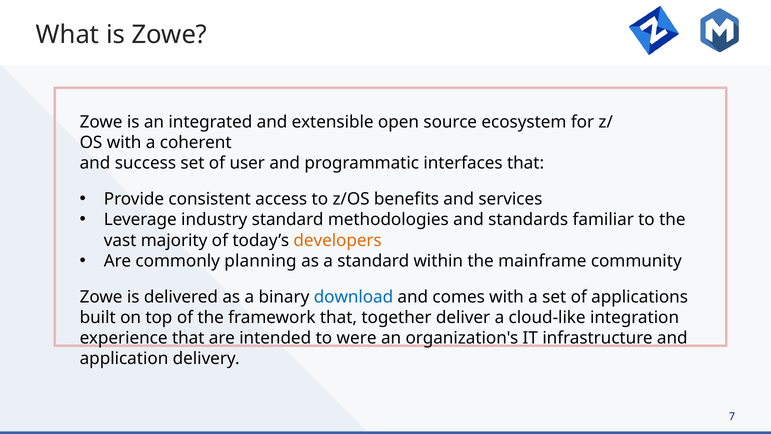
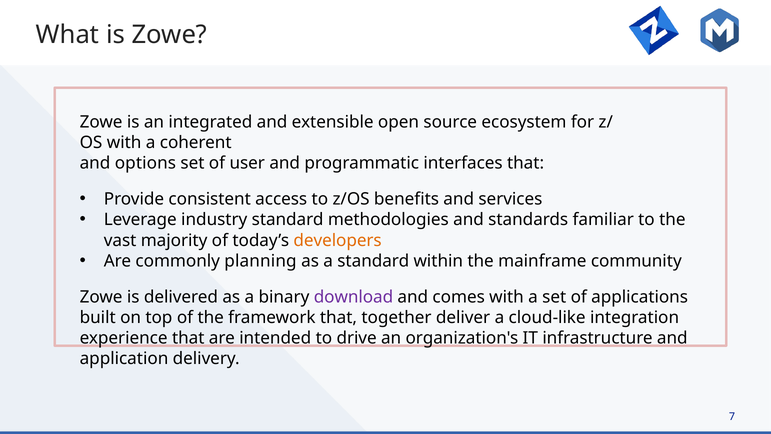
success: success -> options (145, 163)
download colour: blue -> purple (353, 297)
were: were -> drive (357, 338)
